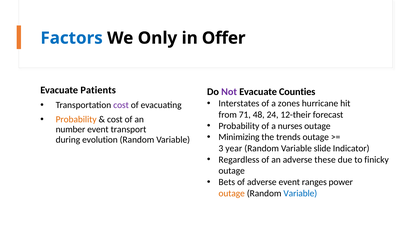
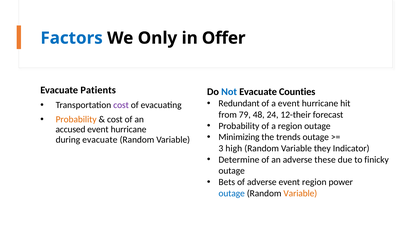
Not colour: purple -> blue (229, 92)
Interstates: Interstates -> Redundant (239, 103)
a zones: zones -> event (289, 103)
71: 71 -> 79 (245, 114)
a nurses: nurses -> region (290, 126)
number: number -> accused (70, 129)
transport: transport -> hurricane (129, 129)
during evolution: evolution -> evacuate (100, 139)
year: year -> high (234, 148)
slide: slide -> they (322, 148)
Regardless: Regardless -> Determine (239, 159)
event ranges: ranges -> region (314, 182)
outage colour: orange -> blue (232, 193)
Variable colour: blue -> orange (300, 193)
